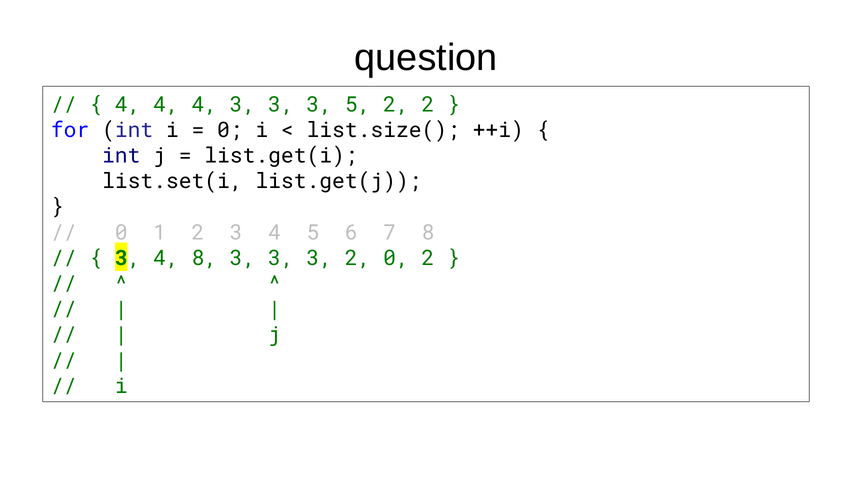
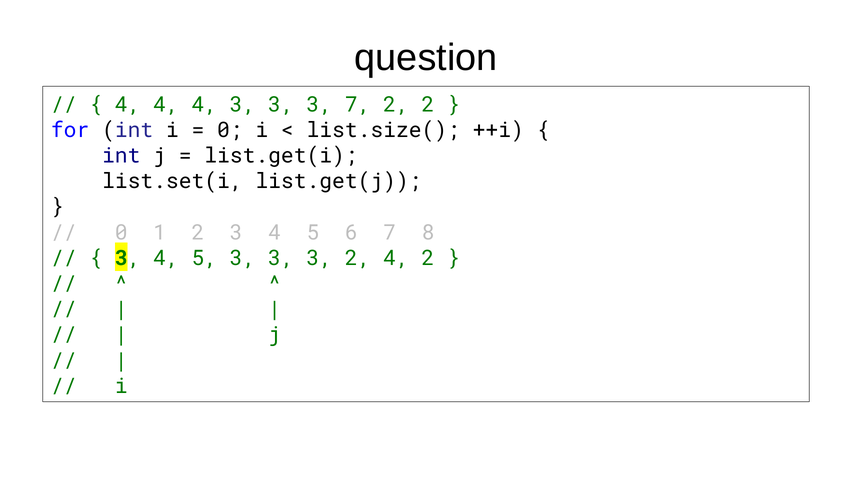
3 5: 5 -> 7 (358, 104)
8: 8 -> 5 (204, 258)
2 0: 0 -> 4 (396, 258)
